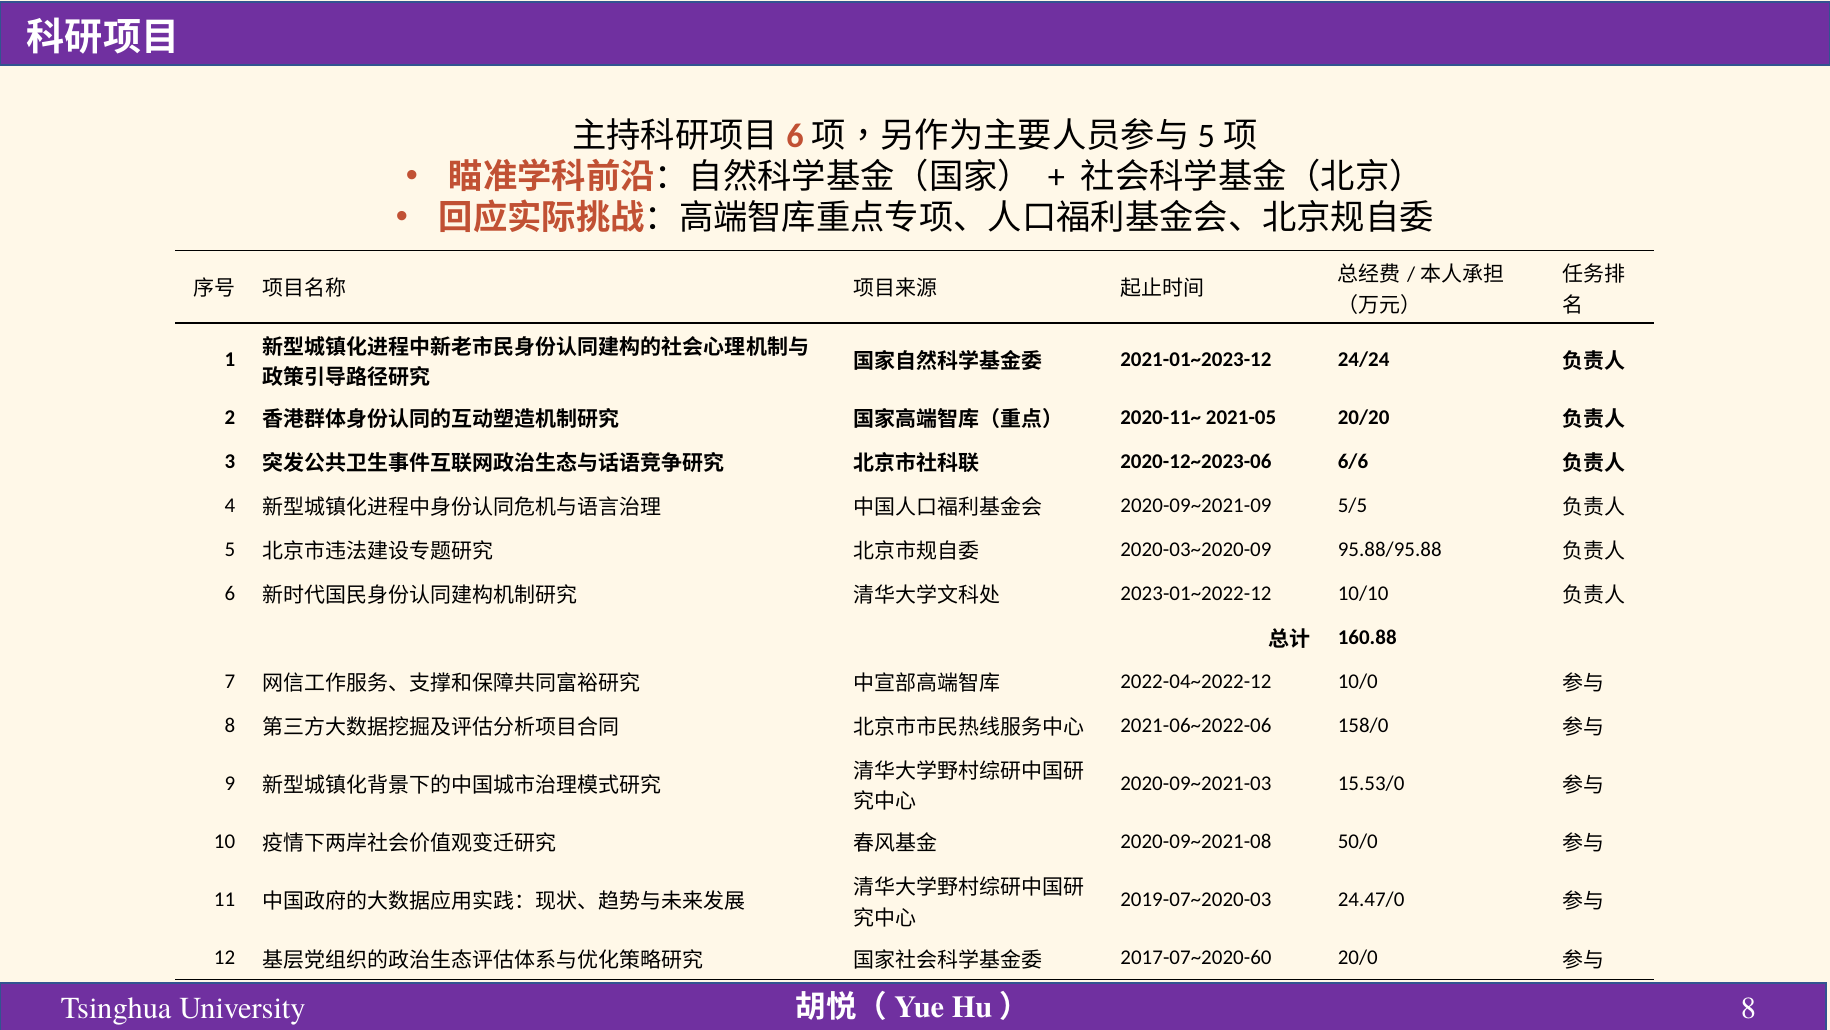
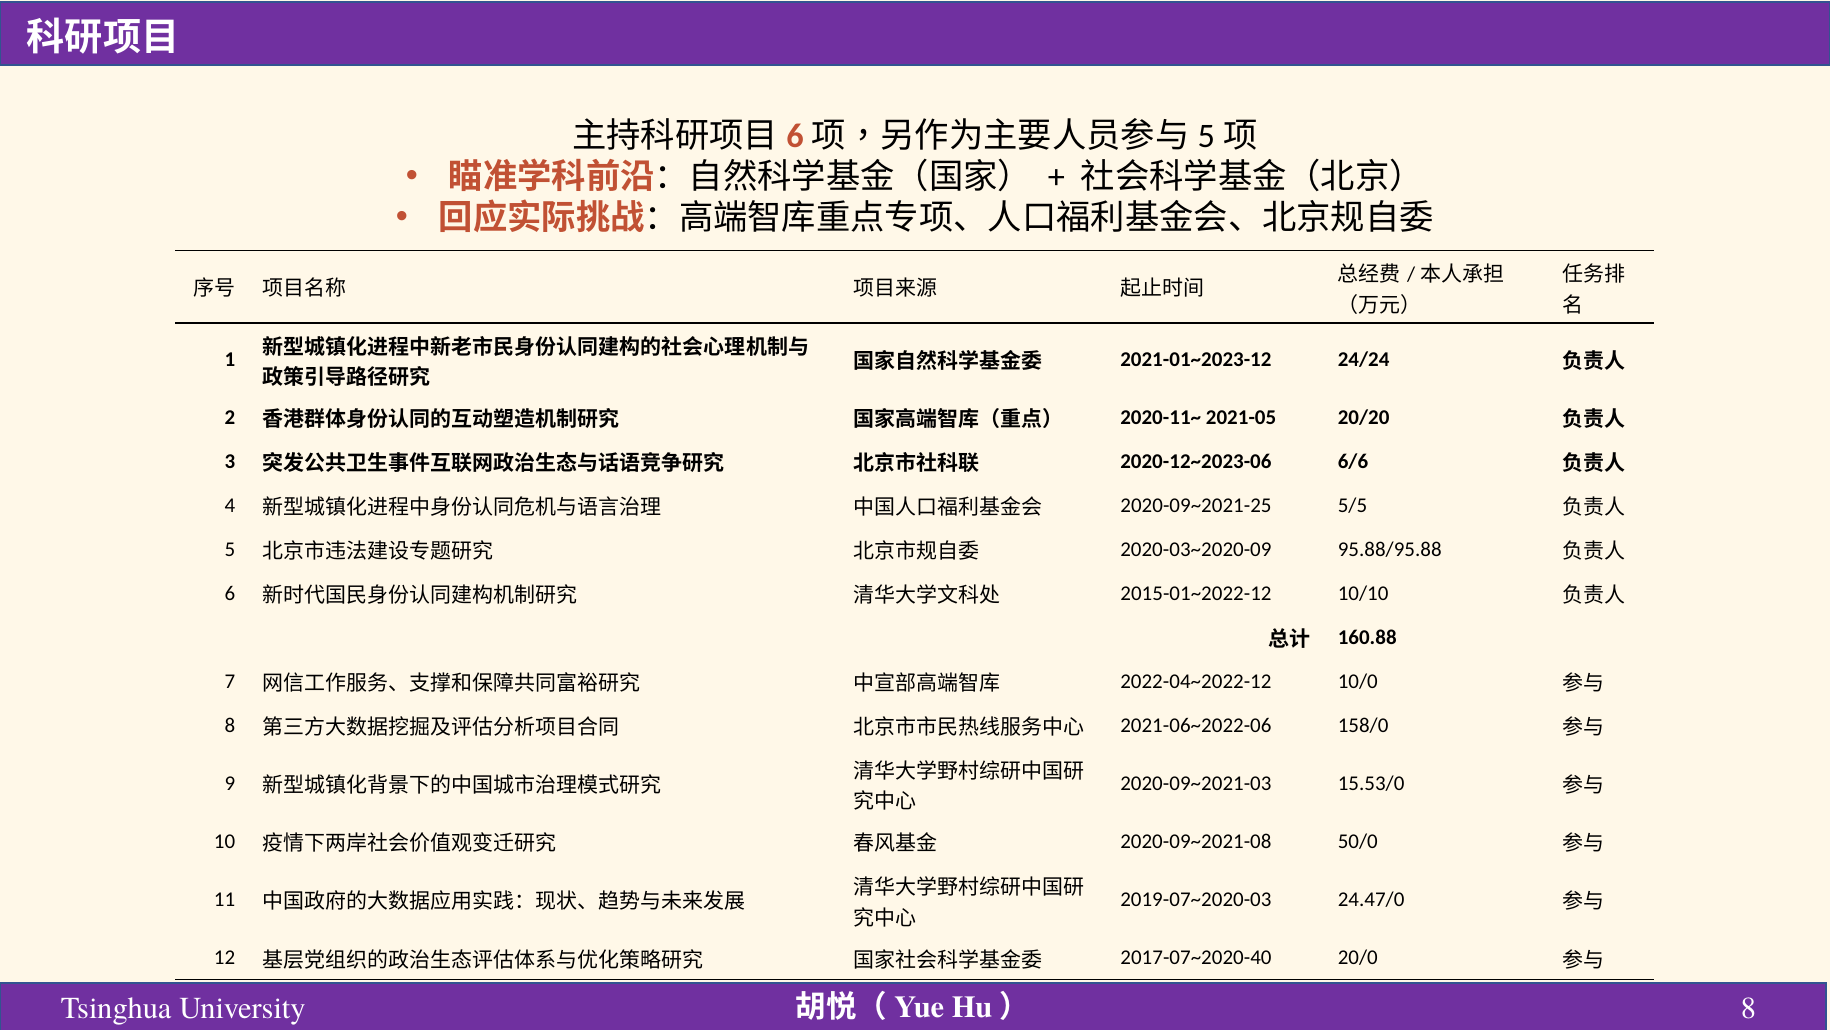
2020-09~2021-09: 2020-09~2021-09 -> 2020-09~2021-25 (1196, 505)
2023-01~2022-12: 2023-01~2022-12 -> 2015-01~2022-12 (1196, 593)
2017-07~2020-60: 2017-07~2020-60 -> 2017-07~2020-40 (1196, 957)
